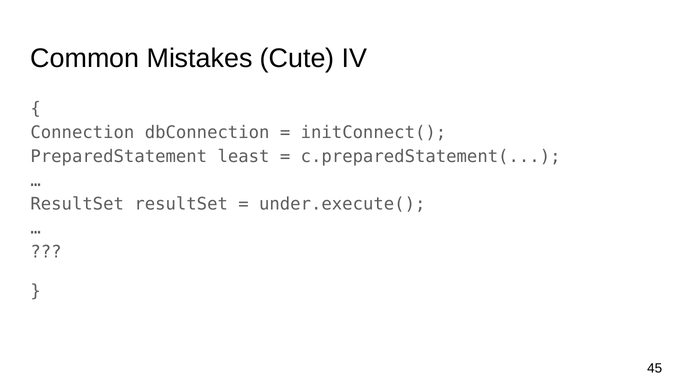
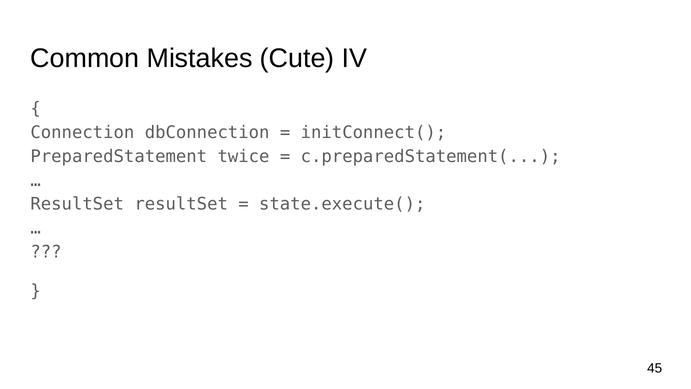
least: least -> twice (243, 156)
under.execute(: under.execute( -> state.execute( (342, 204)
